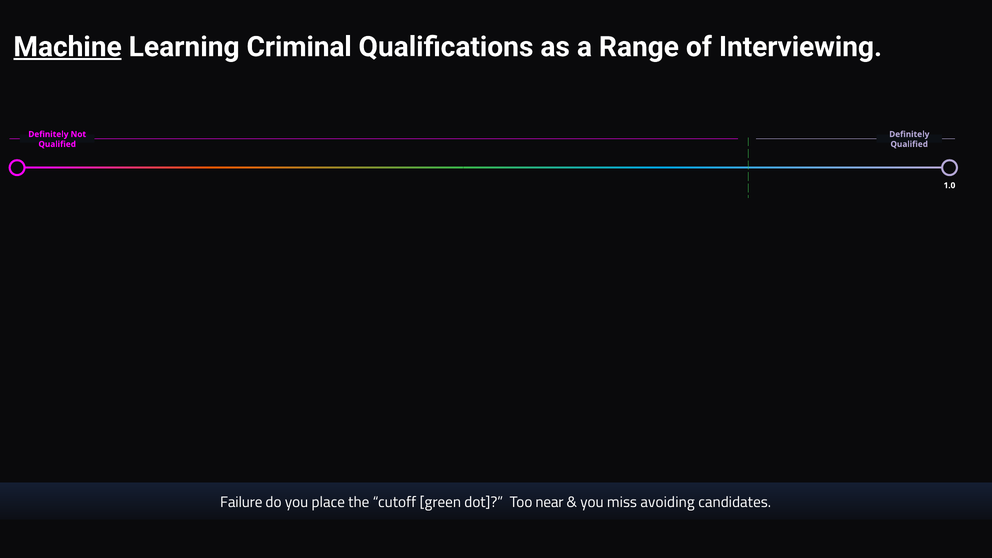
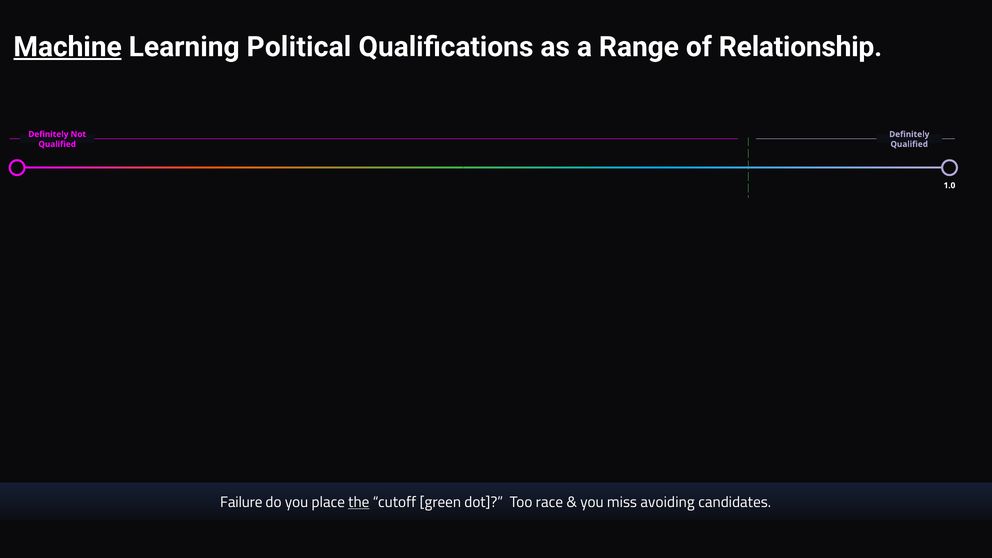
Criminal: Criminal -> Political (299, 47)
Interviewing: Interviewing -> Relationship (801, 47)
the underline: none -> present (359, 502)
near: near -> race (549, 502)
